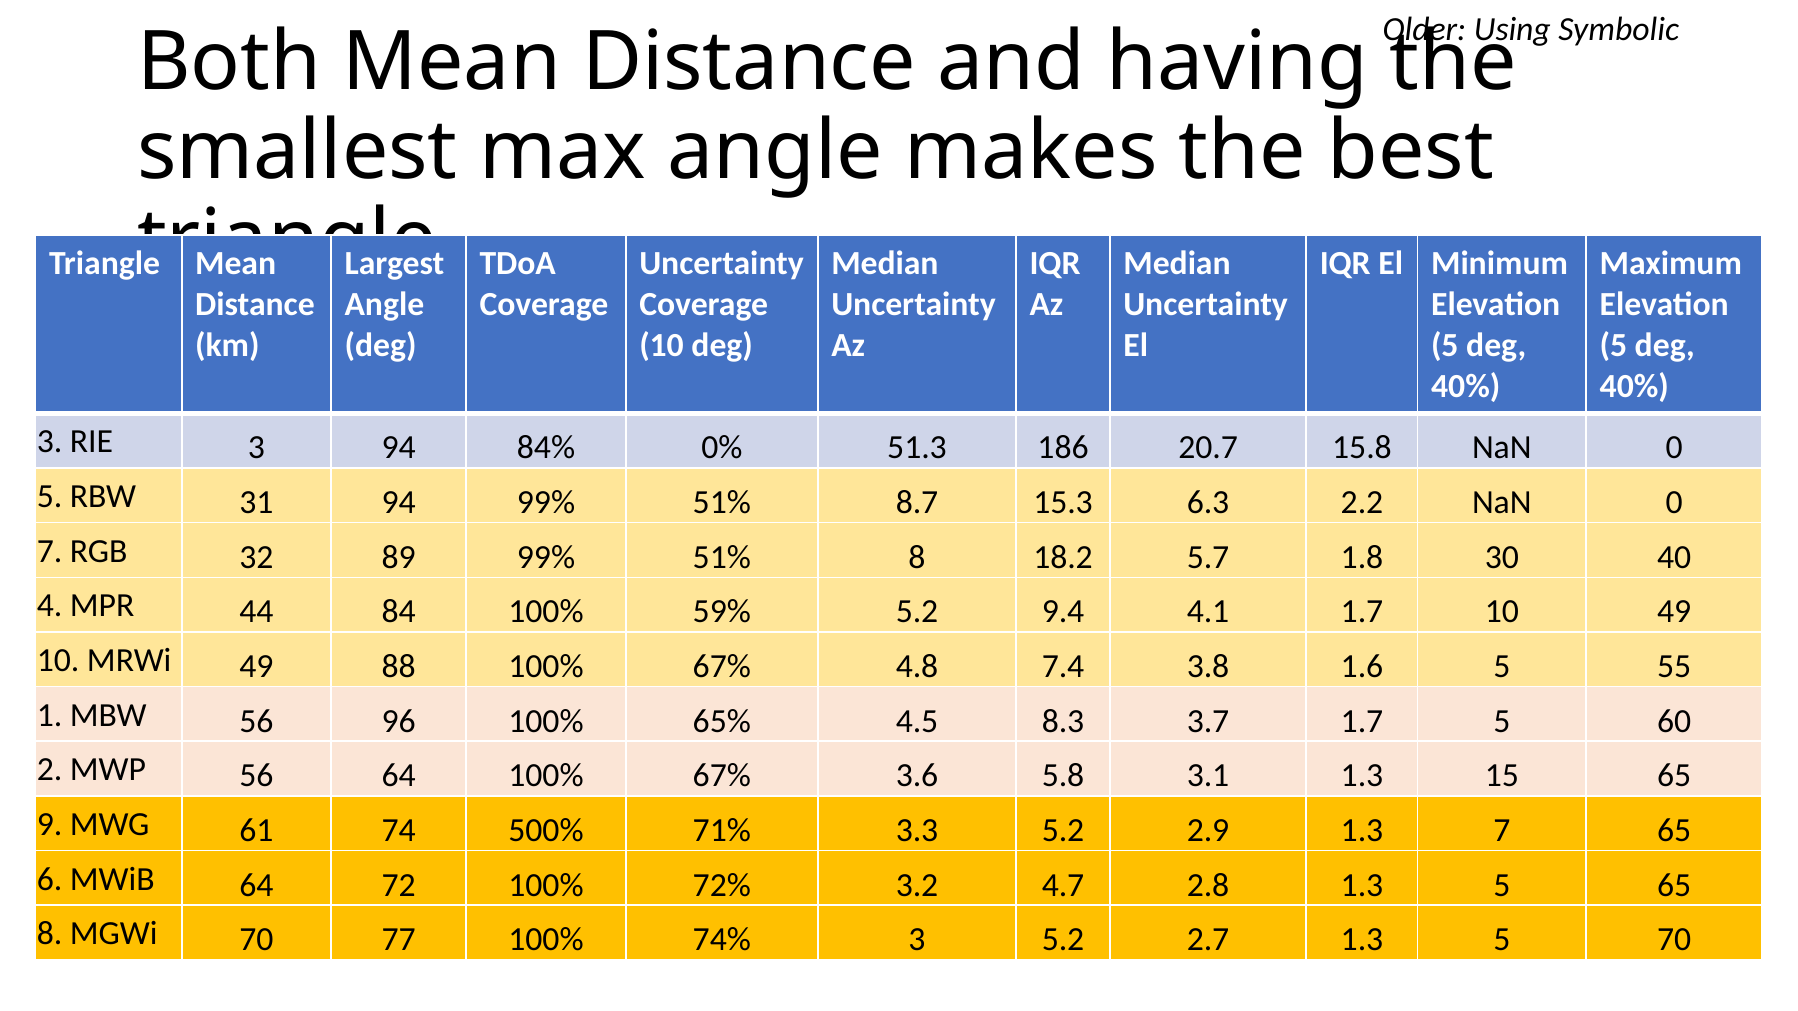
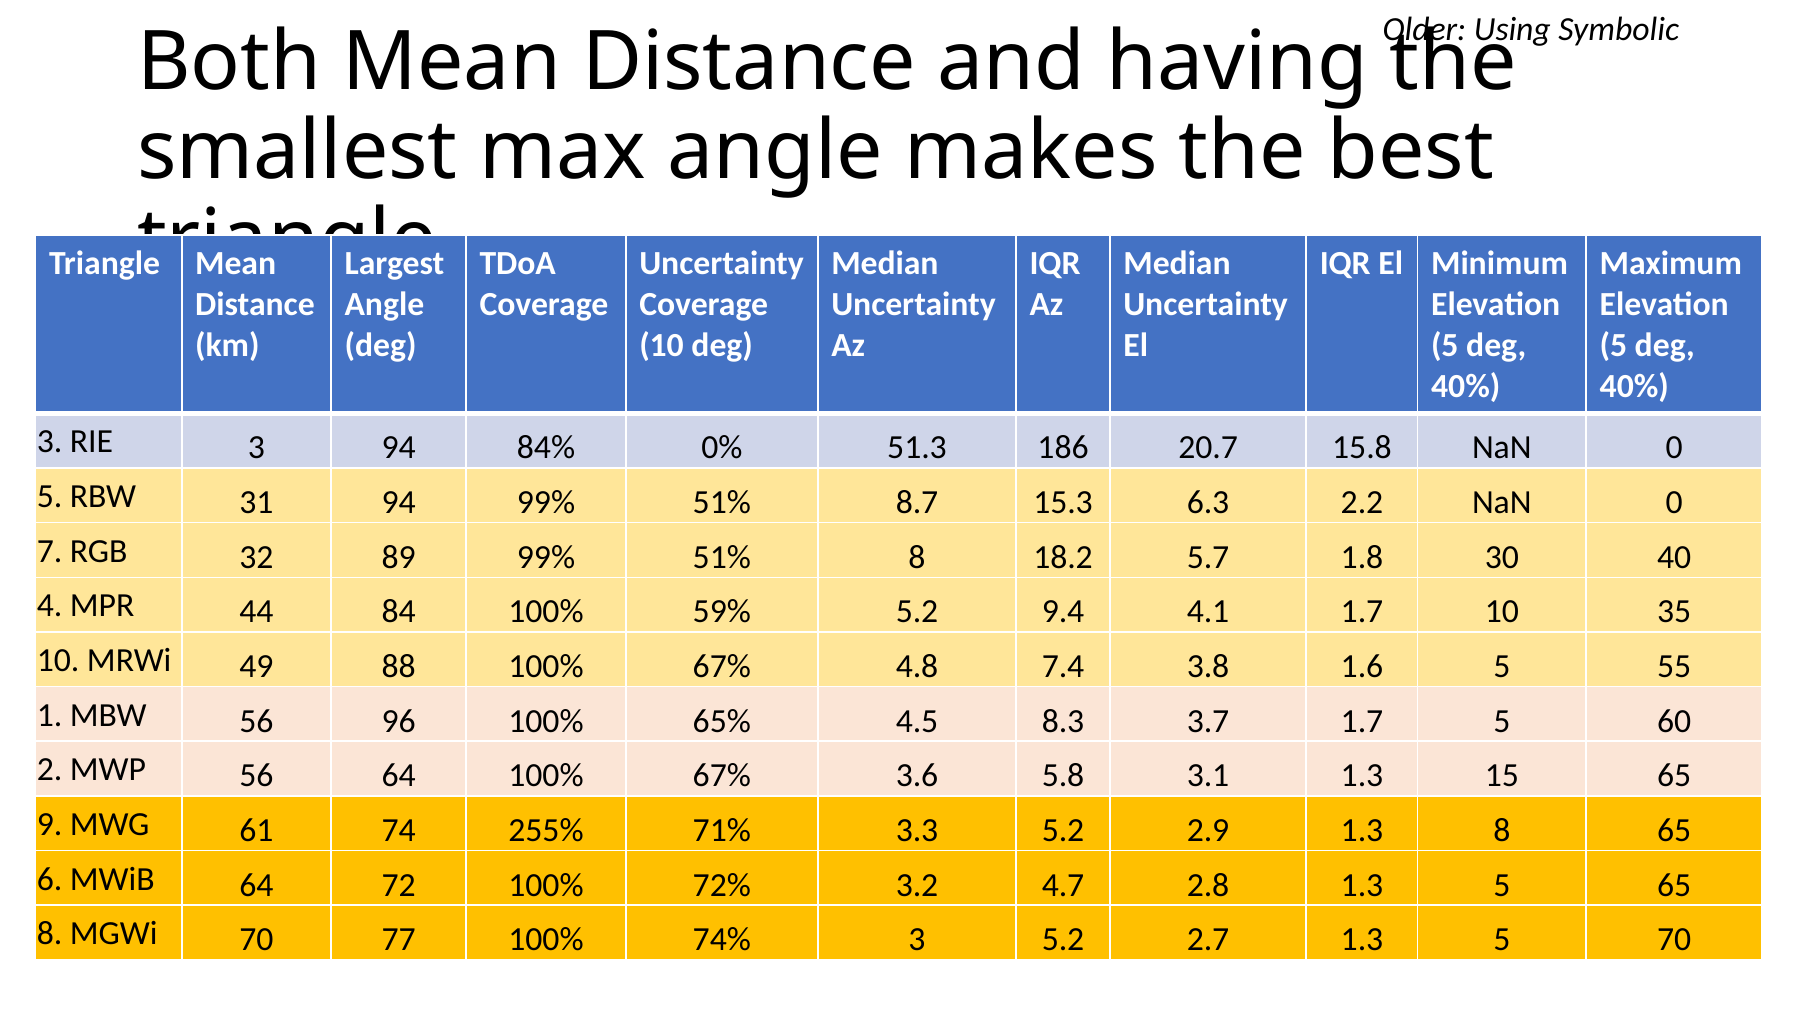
10 49: 49 -> 35 (1674, 612)
500%: 500% -> 255% (546, 831)
1.3 7: 7 -> 8 (1502, 831)
